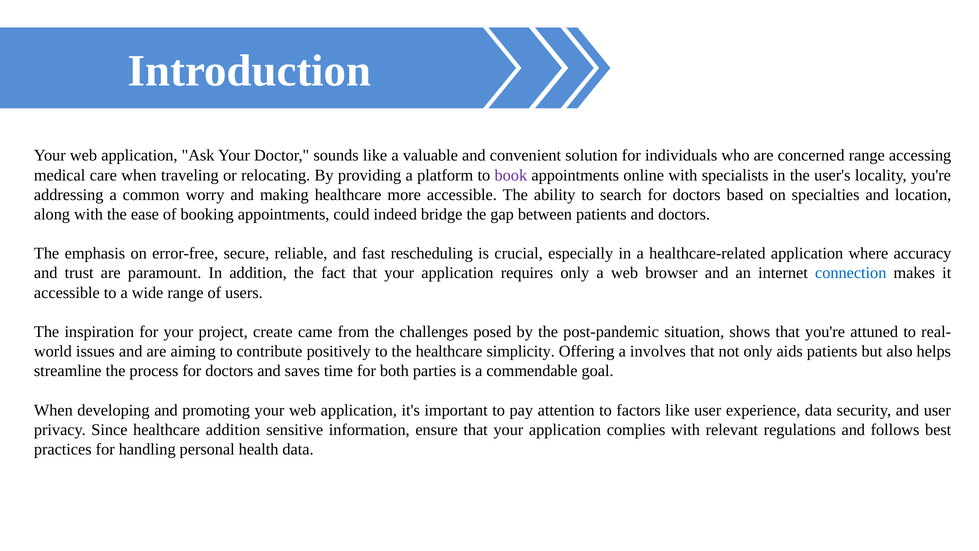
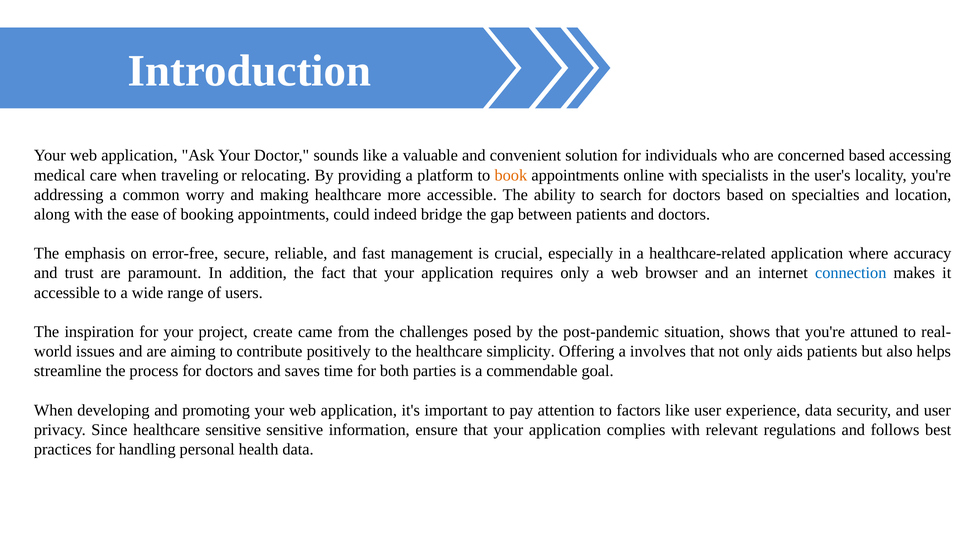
concerned range: range -> based (867, 156)
book colour: purple -> orange (511, 175)
rescheduling: rescheduling -> management (432, 253)
healthcare addition: addition -> sensitive (233, 429)
